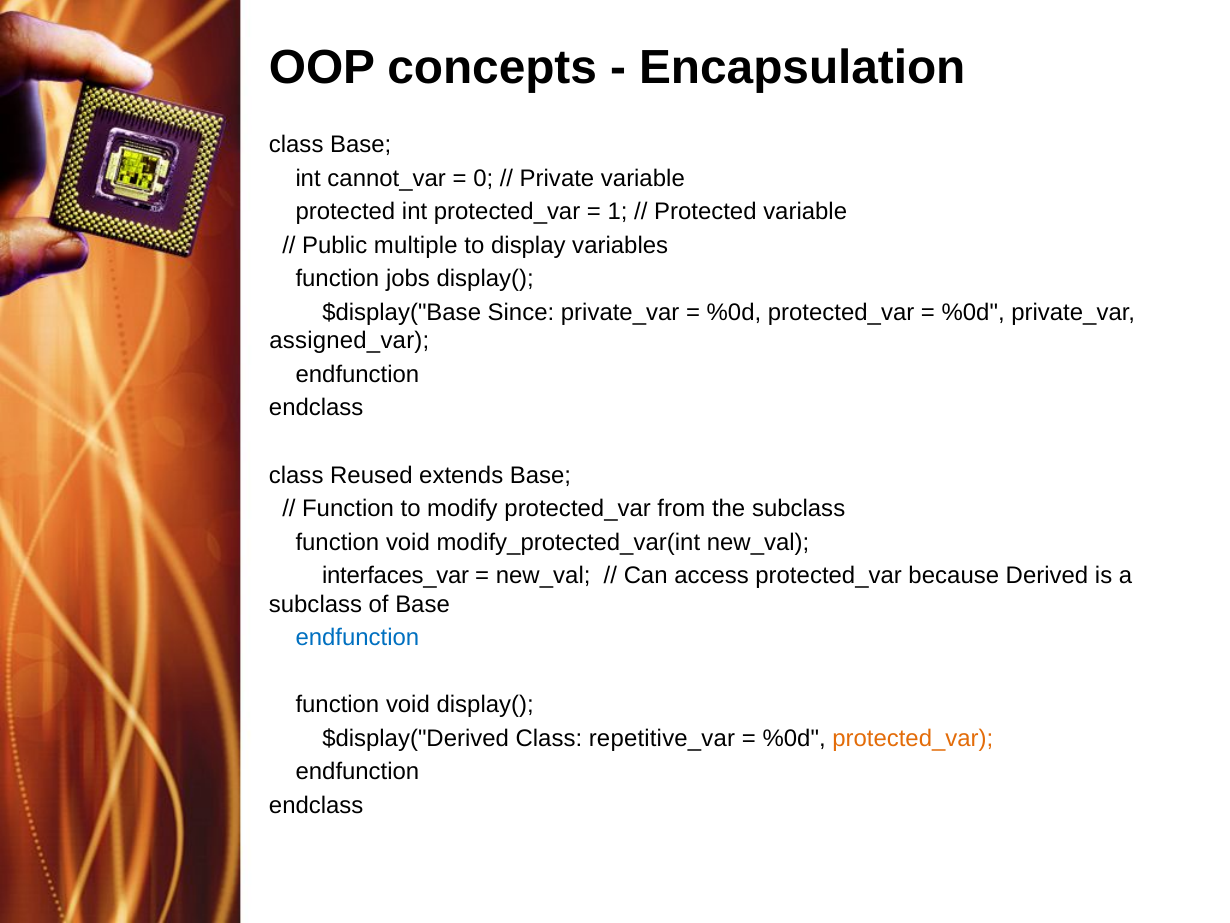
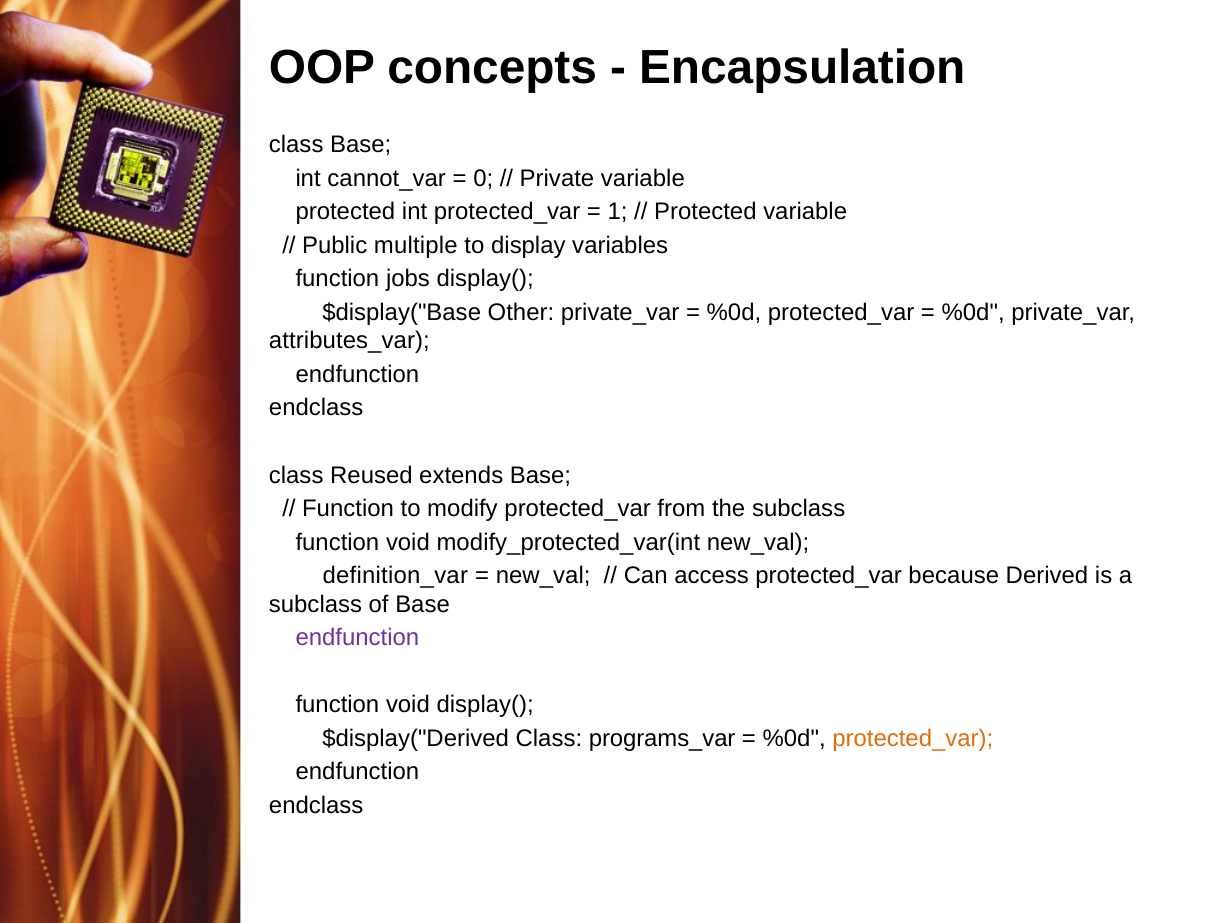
Since: Since -> Other (521, 312)
assigned_var: assigned_var -> attributes_var (349, 341)
interfaces_var: interfaces_var -> definition_var (395, 575)
endfunction colour: blue -> purple (357, 638)
repetitive_var: repetitive_var -> programs_var (662, 738)
